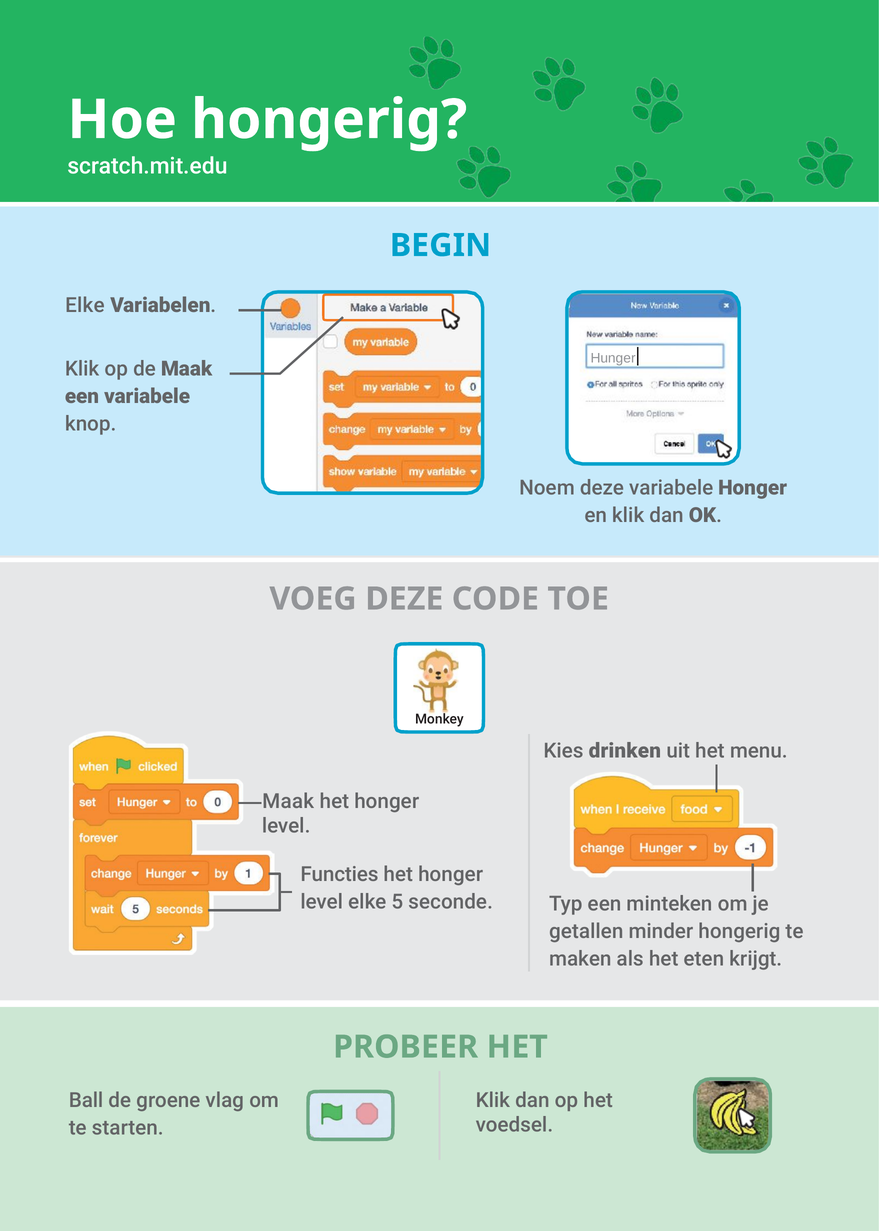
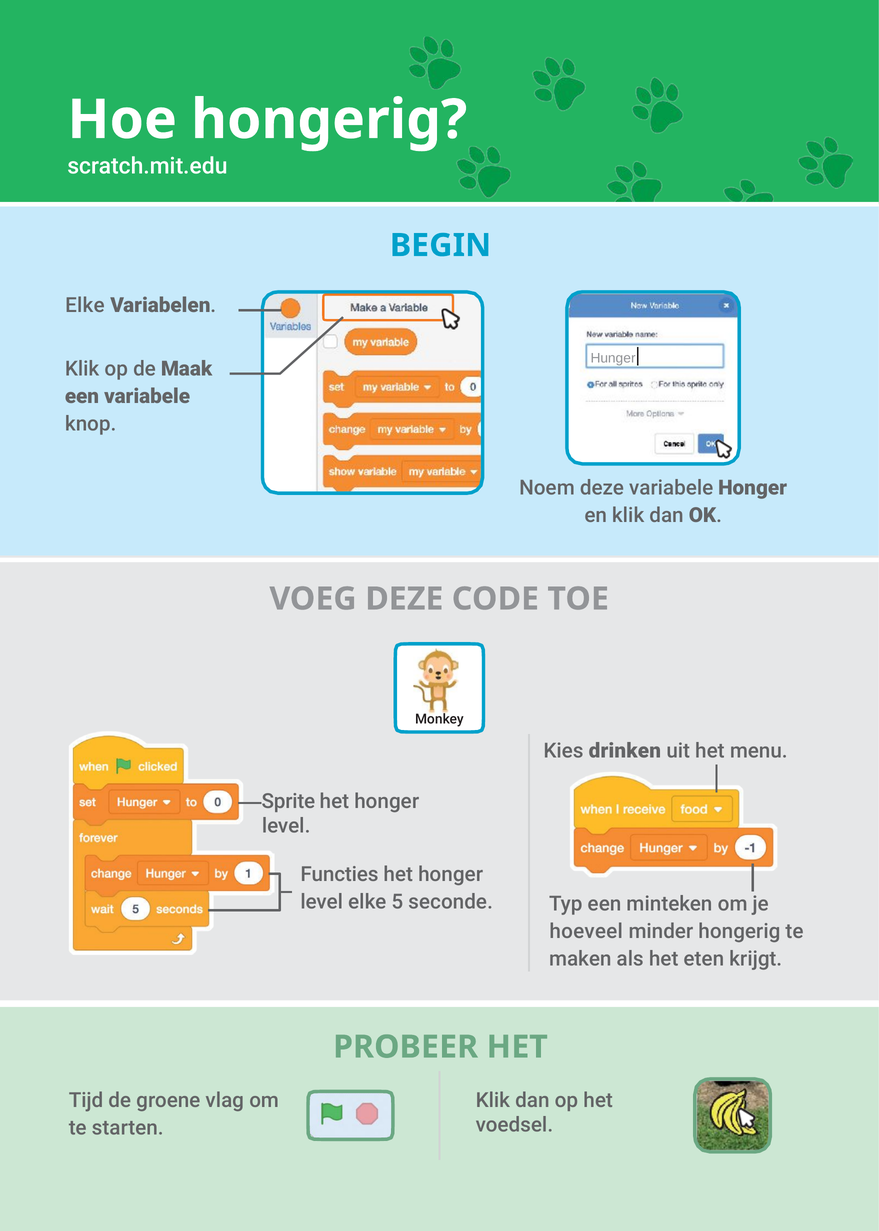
Maak: Maak -> Sprite (288, 801)
getallen: getallen -> hoeveel (586, 931)
Ball: Ball -> Tijd (86, 1100)
